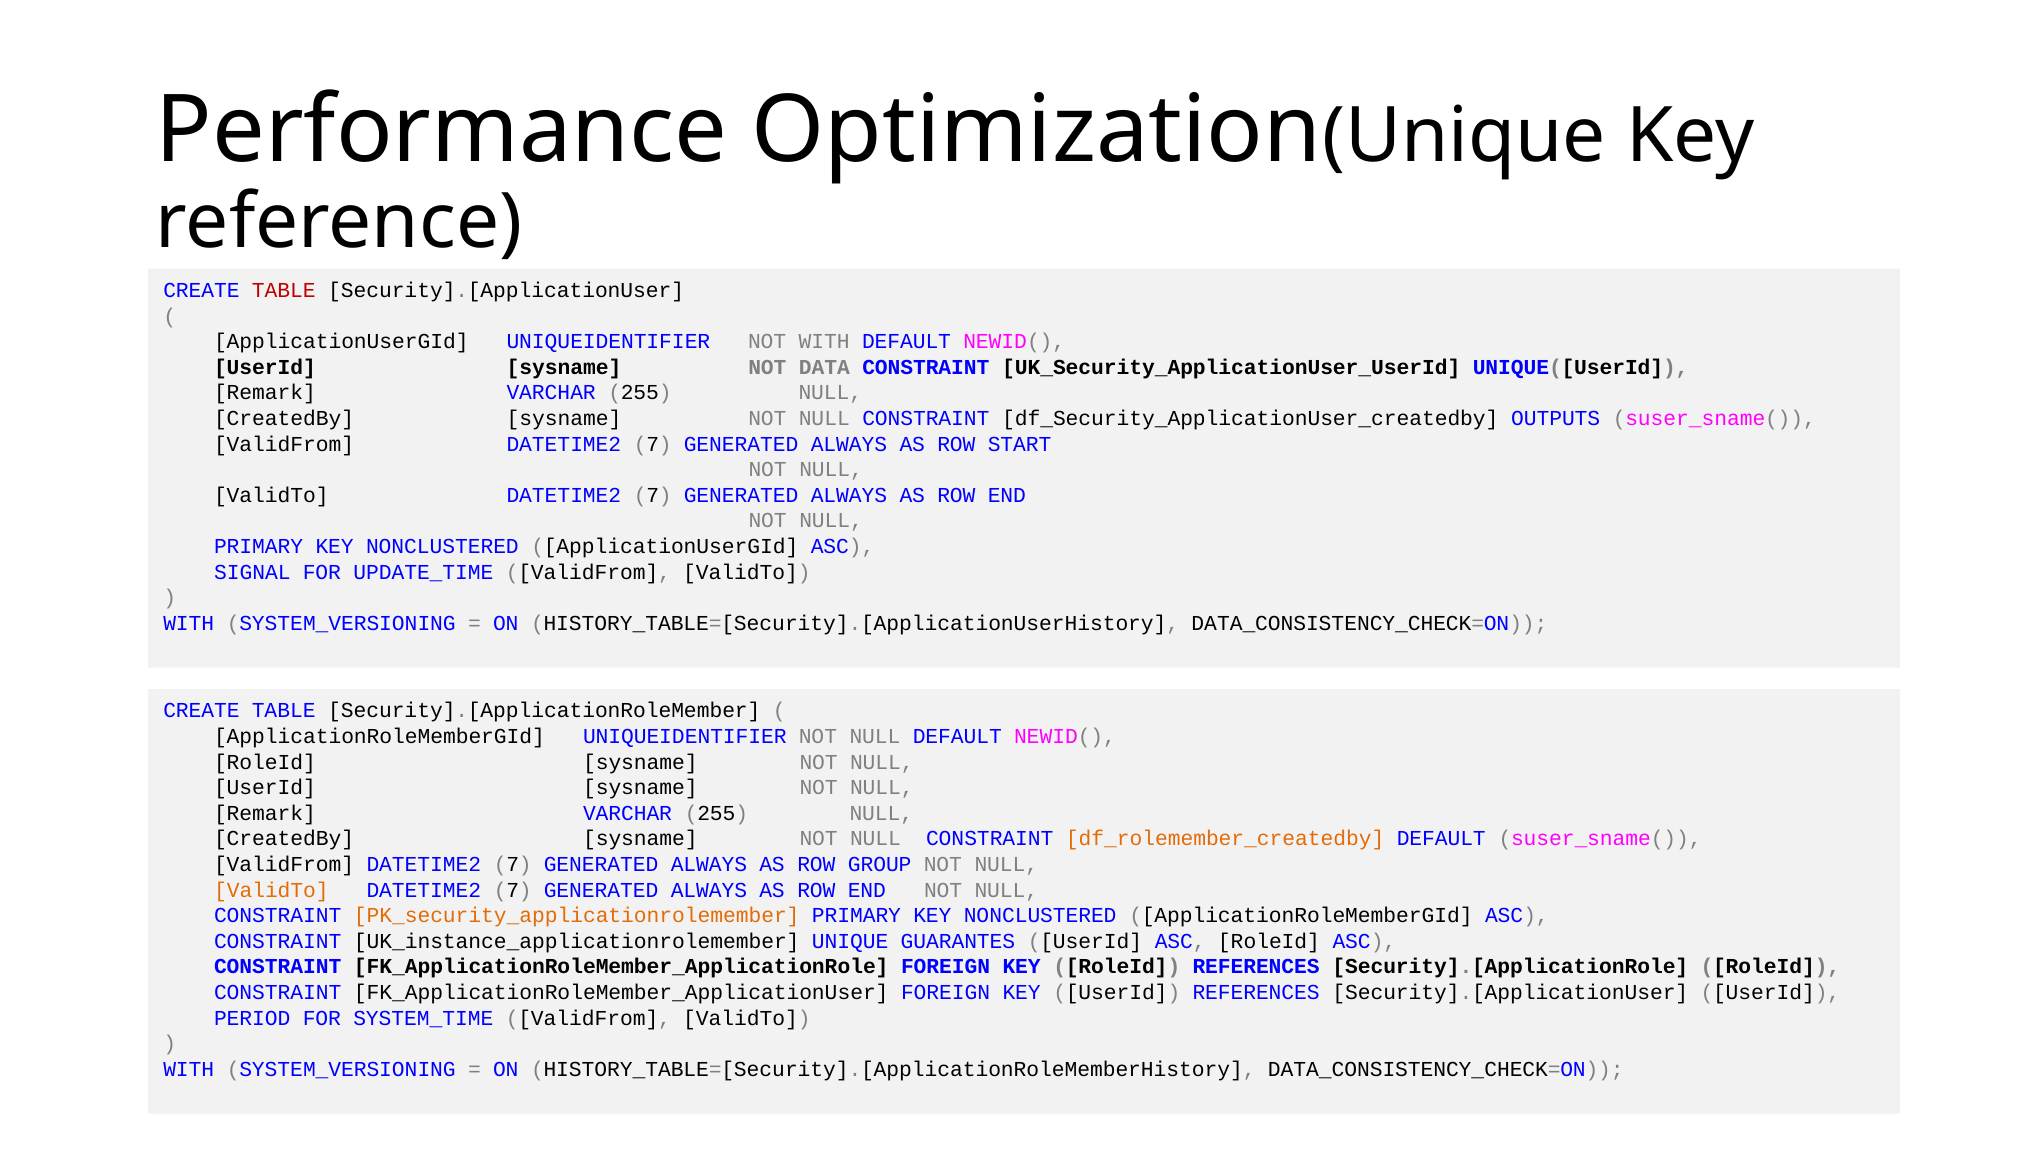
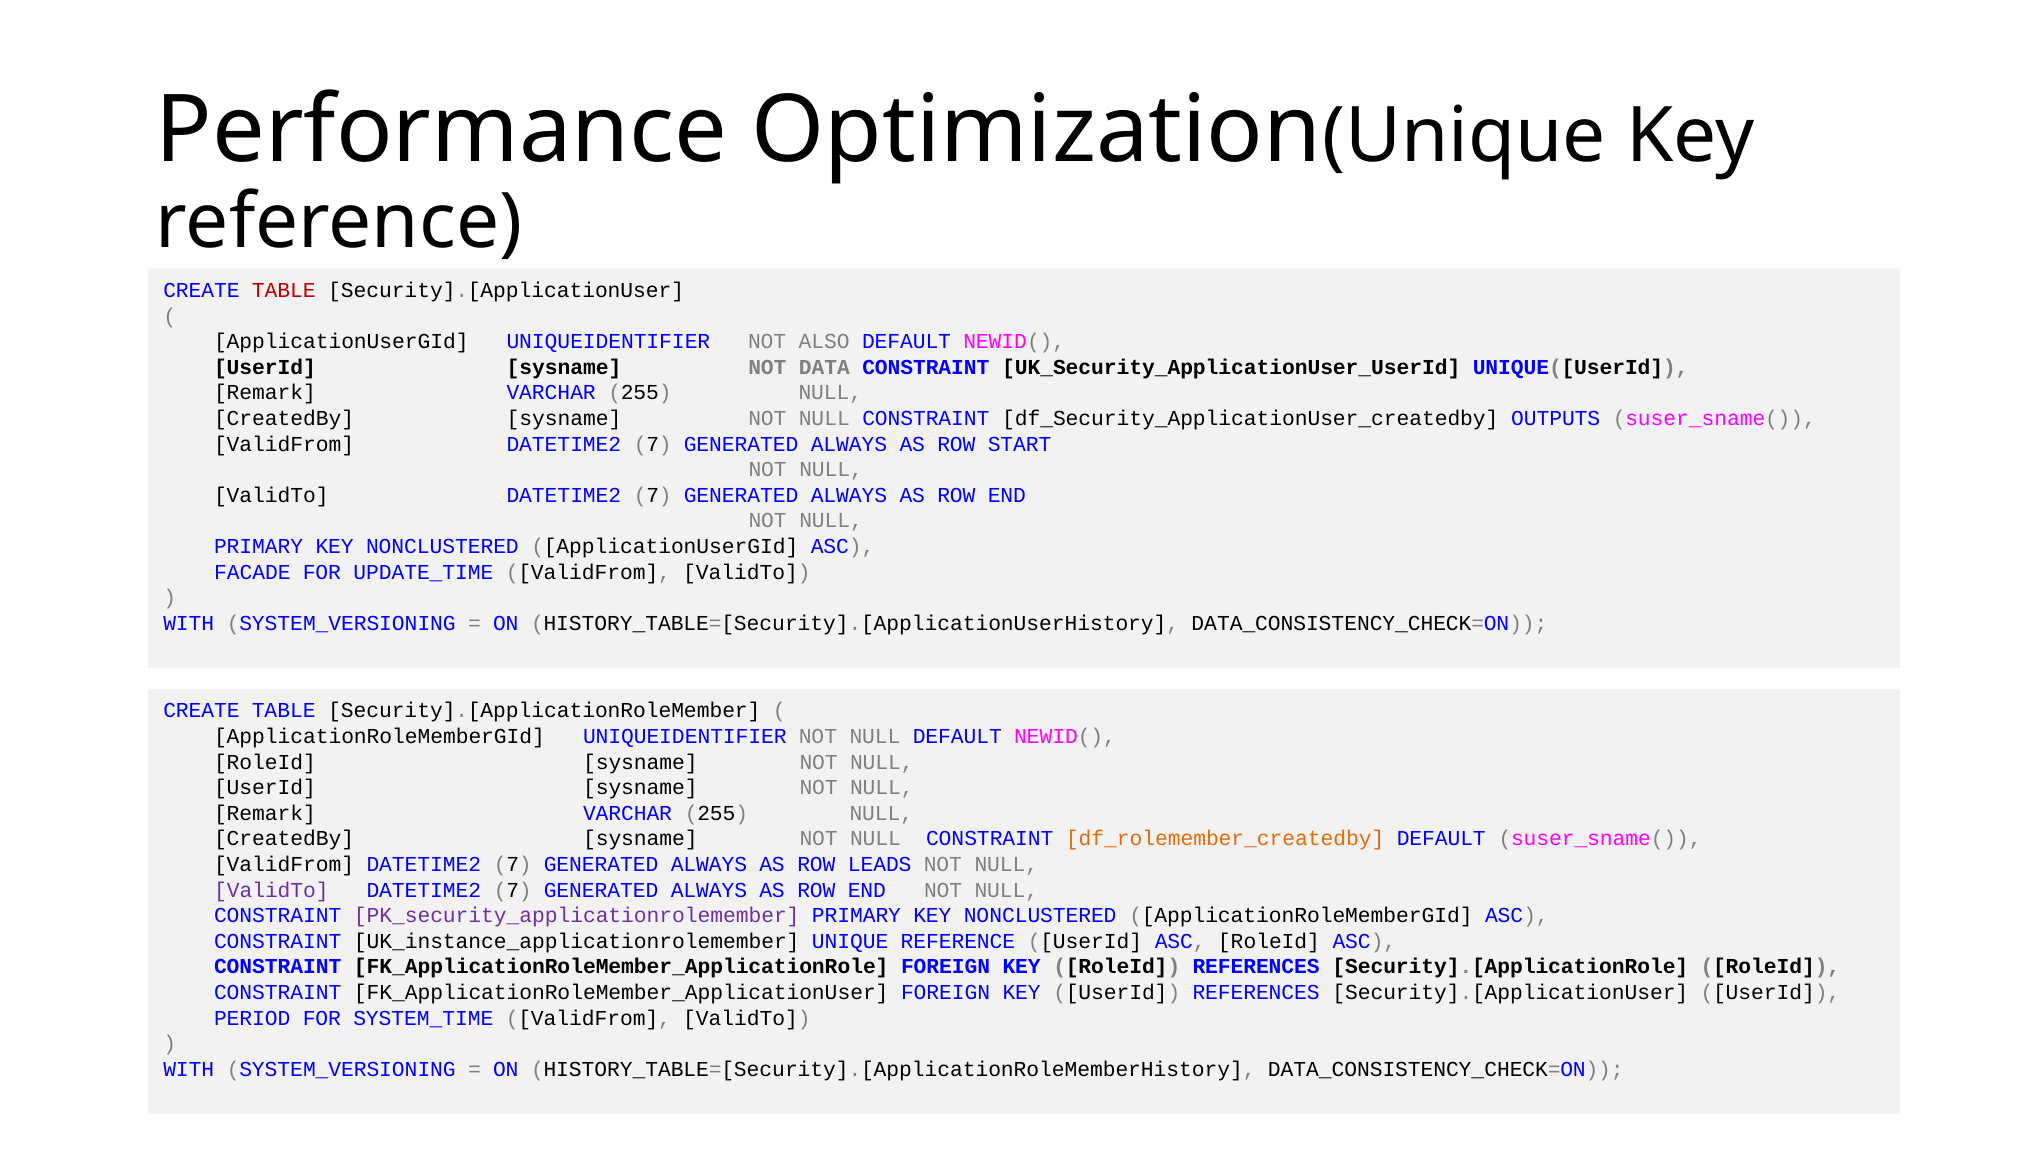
NOT WITH: WITH -> ALSO (824, 342)
SIGNAL: SIGNAL -> FACADE (252, 572)
GROUP: GROUP -> LEADS (880, 864)
ValidTo colour: orange -> purple (271, 890)
PK_security_applicationrolemember colour: orange -> purple (577, 915)
UNIQUE GUARANTES: GUARANTES -> REFERENCE (958, 941)
